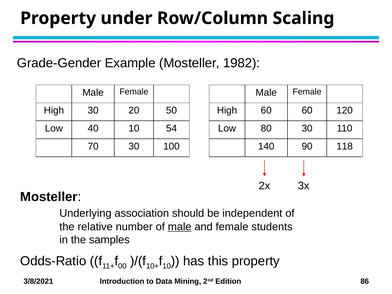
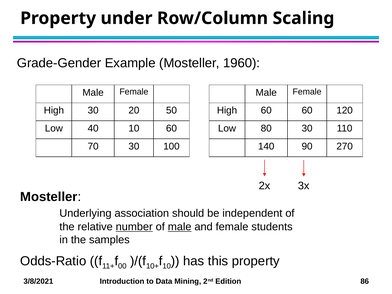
1982: 1982 -> 1960 (242, 63)
10 54: 54 -> 60 (172, 128)
118: 118 -> 270 (345, 146)
number underline: none -> present (134, 227)
